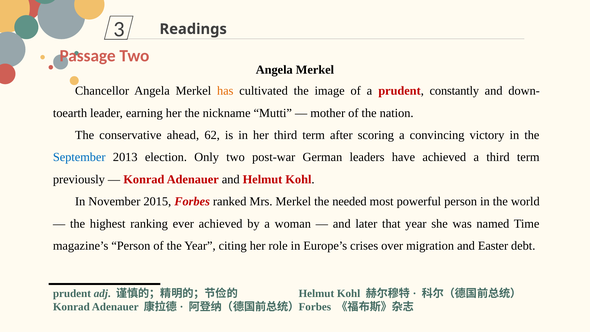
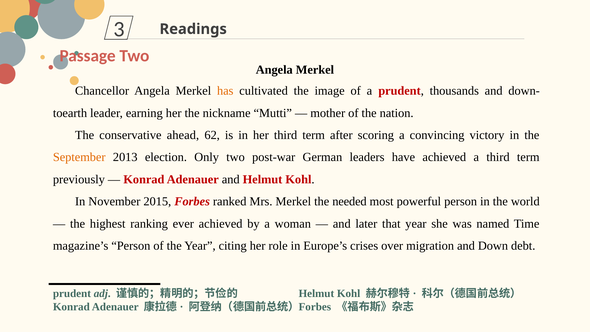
constantly: constantly -> thousands (454, 91)
September colour: blue -> orange (79, 157)
Easter: Easter -> Down (493, 246)
